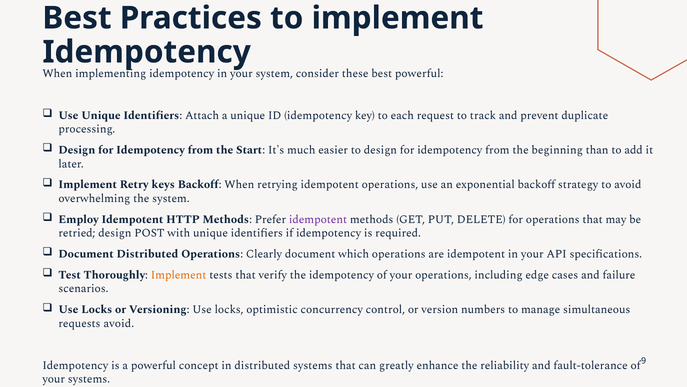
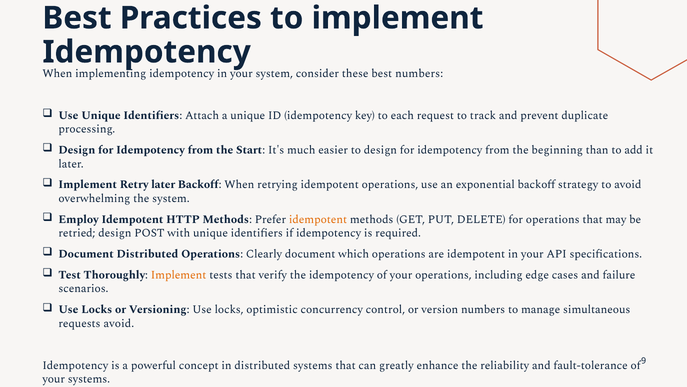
best powerful: powerful -> numbers (419, 73)
Retry keys: keys -> later (163, 184)
idempotent colour: purple -> orange (318, 219)
